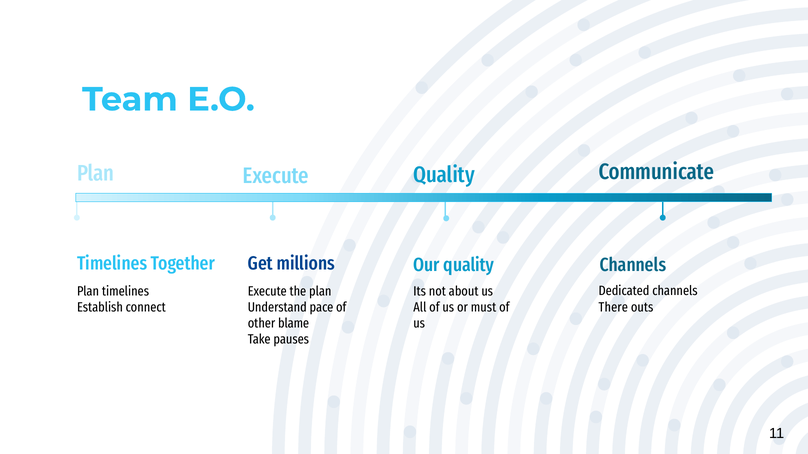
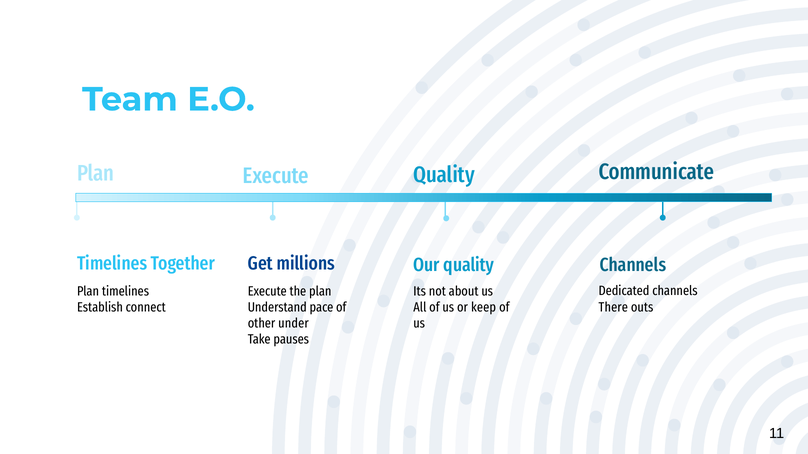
must: must -> keep (484, 308)
blame: blame -> under (293, 324)
